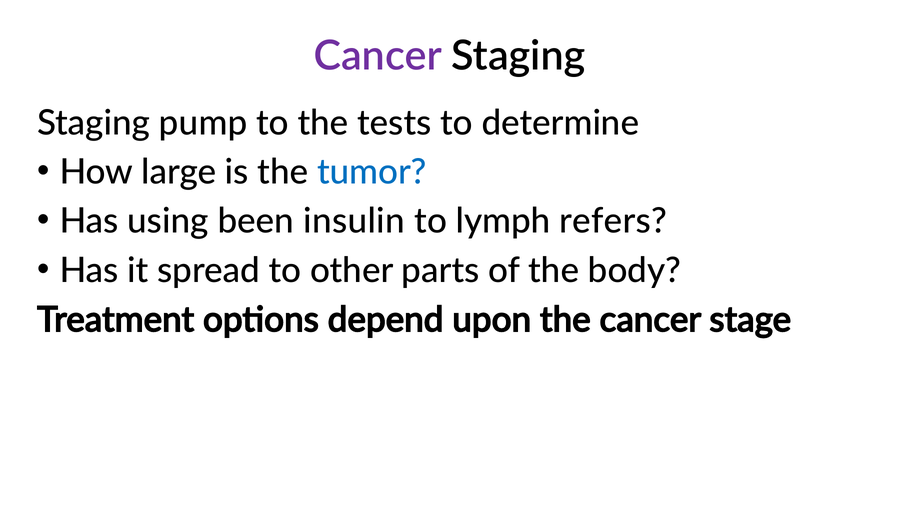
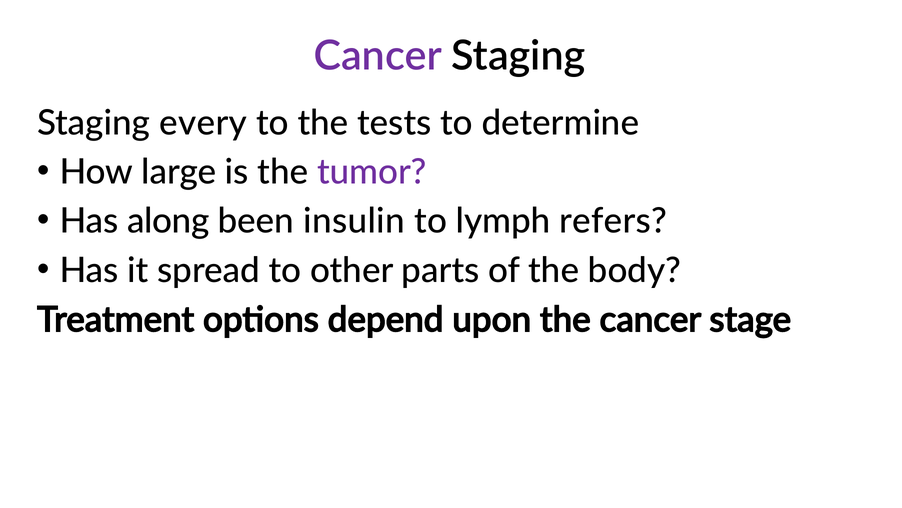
pump: pump -> every (203, 123)
tumor colour: blue -> purple (372, 172)
using: using -> along (168, 221)
